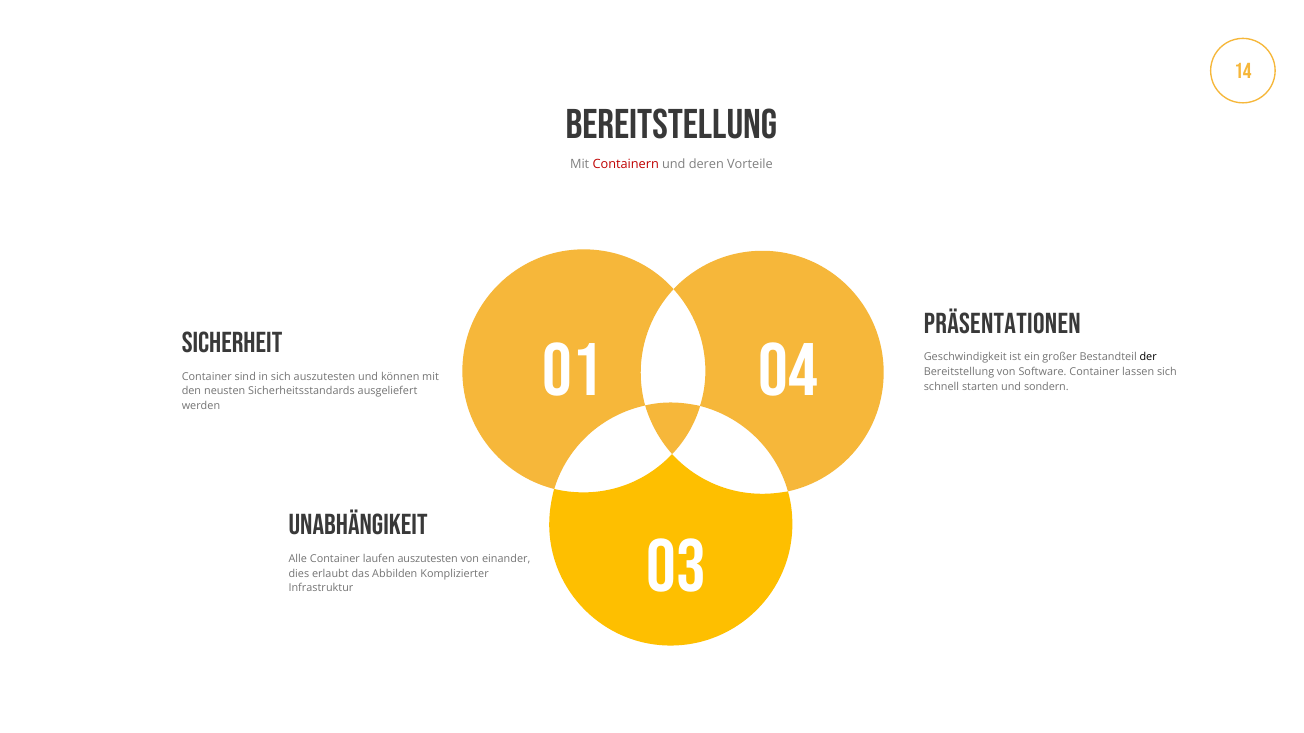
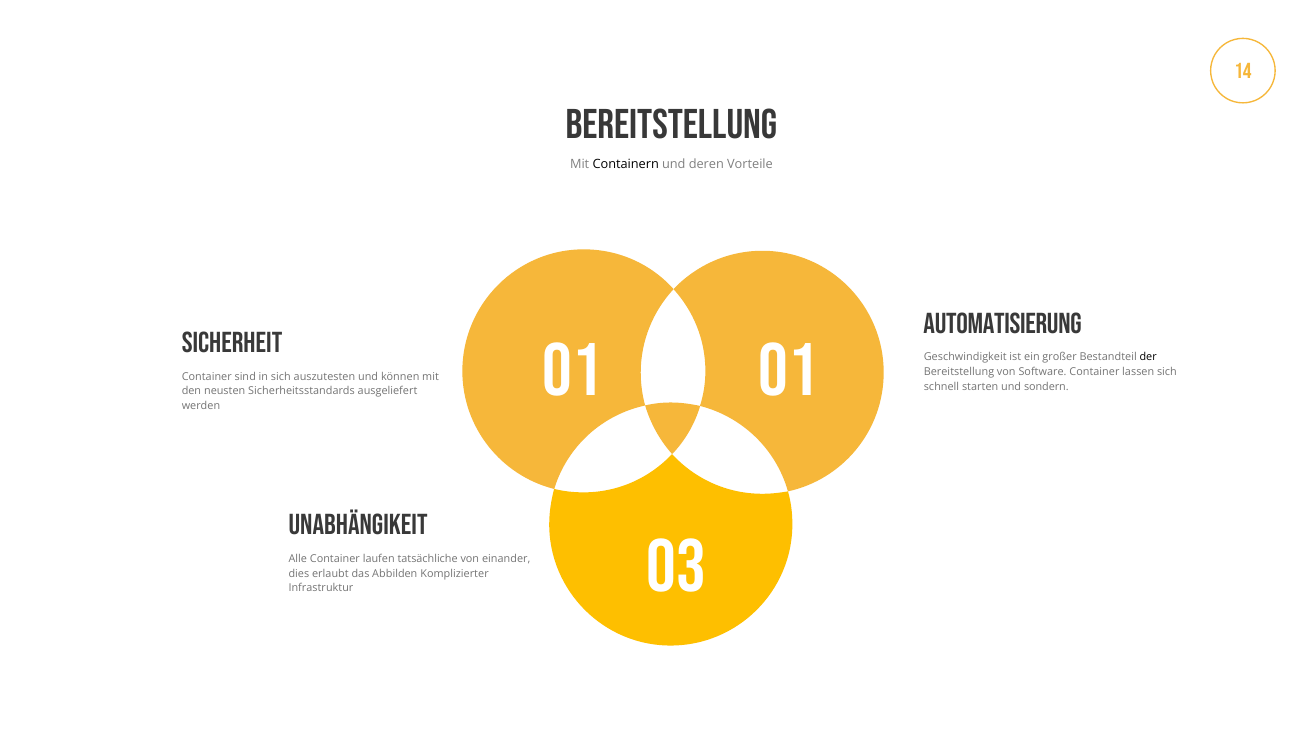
Containern colour: red -> black (626, 164)
Präsentationen: Präsentationen -> Automatisierung (1003, 324)
01 04: 04 -> 01 (788, 371)
laufen auszutesten: auszutesten -> tatsächliche (428, 559)
